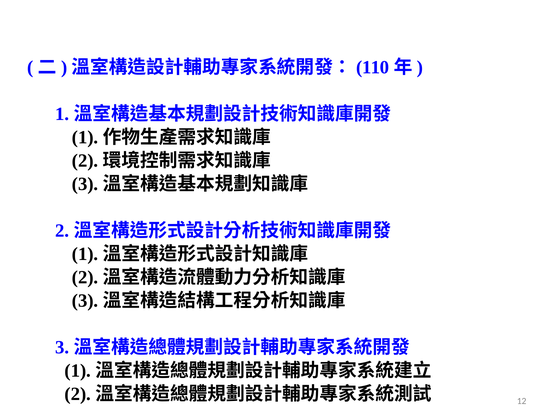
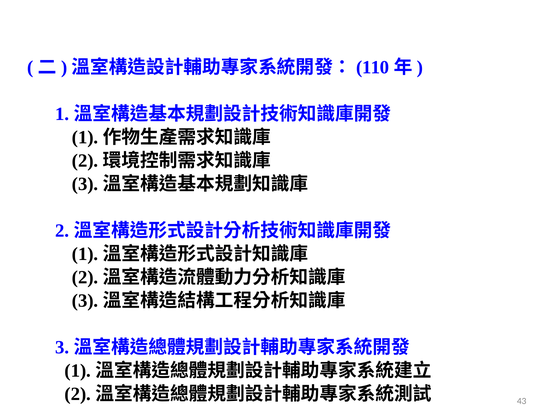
12: 12 -> 43 (522, 401)
